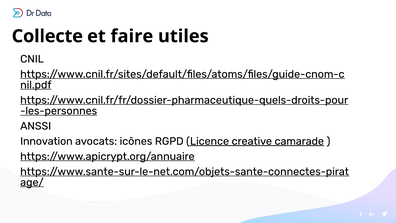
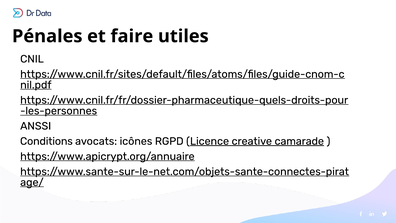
Collecte: Collecte -> Pénales (47, 36)
Innovation: Innovation -> Conditions (46, 141)
